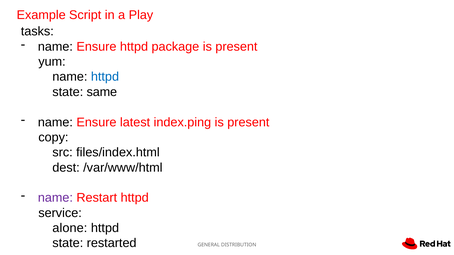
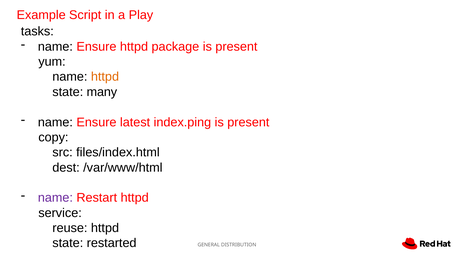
httpd colour: blue -> orange (105, 77)
same: same -> many (102, 92)
alone: alone -> reuse (70, 228)
